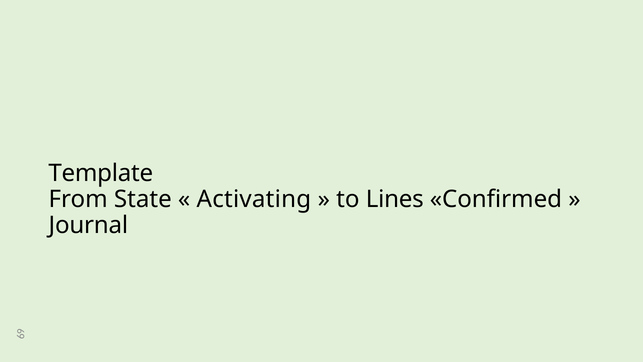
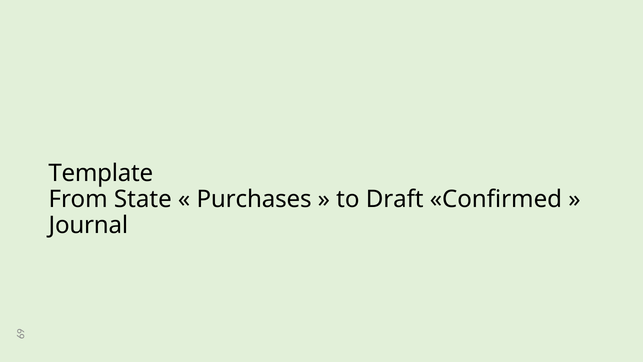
Activating: Activating -> Purchases (254, 199)
Lines: Lines -> Draft (395, 199)
